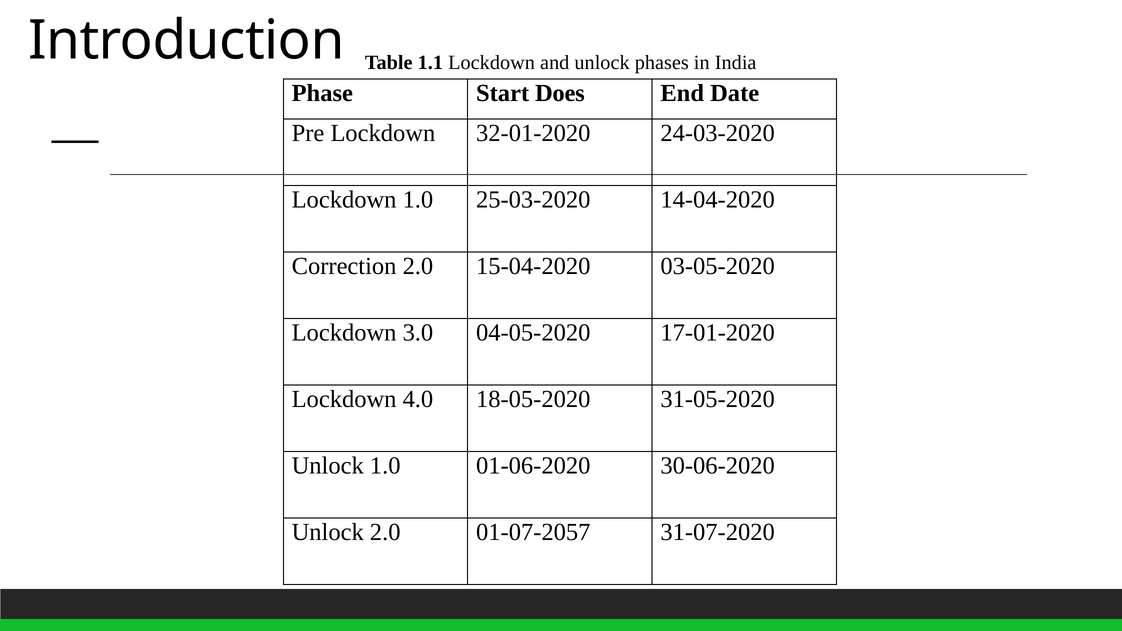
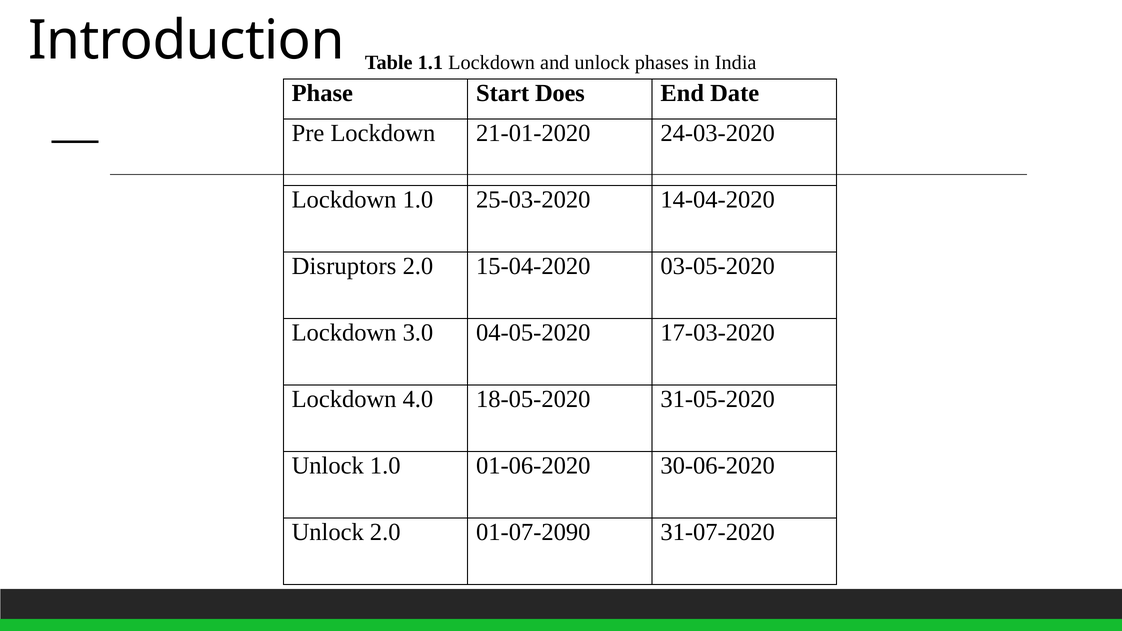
32-01-2020: 32-01-2020 -> 21-01-2020 (533, 133)
Correction: Correction -> Disruptors (344, 266)
17-01-2020: 17-01-2020 -> 17-03-2020 (718, 333)
01-07-2057: 01-07-2057 -> 01-07-2090 (533, 532)
